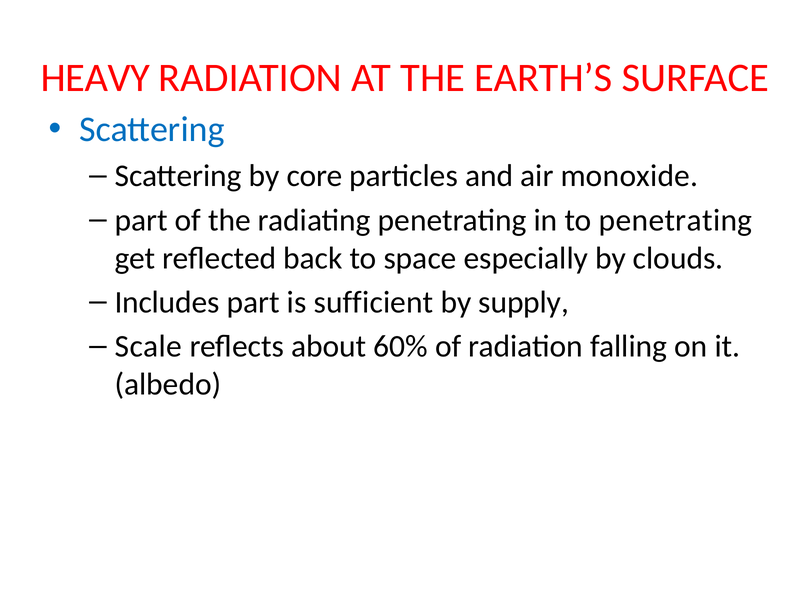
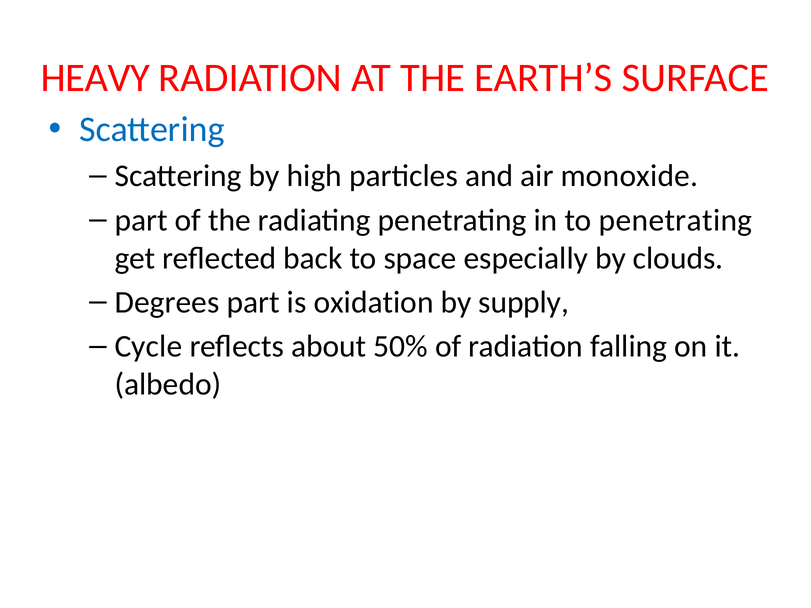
core: core -> high (314, 176)
Includes: Includes -> Degrees (167, 302)
sufficient: sufficient -> oxidation (374, 302)
Scale: Scale -> Cycle (148, 347)
60%: 60% -> 50% (401, 347)
